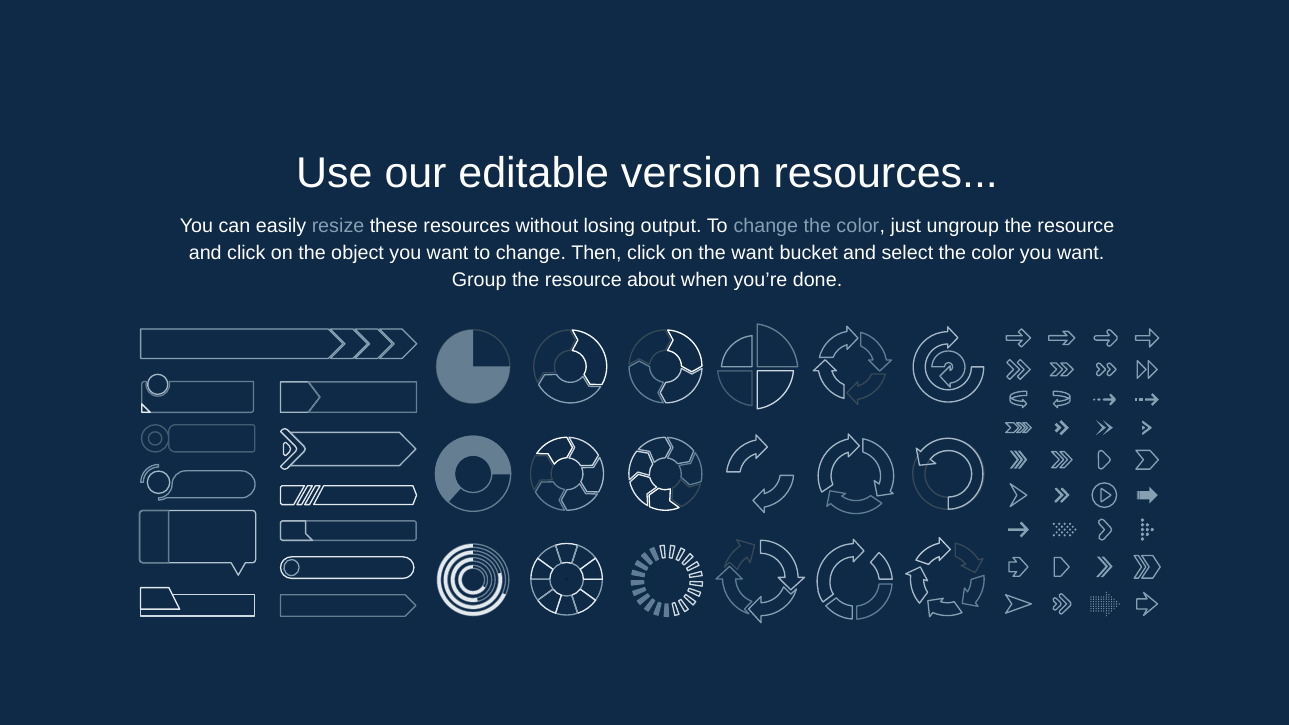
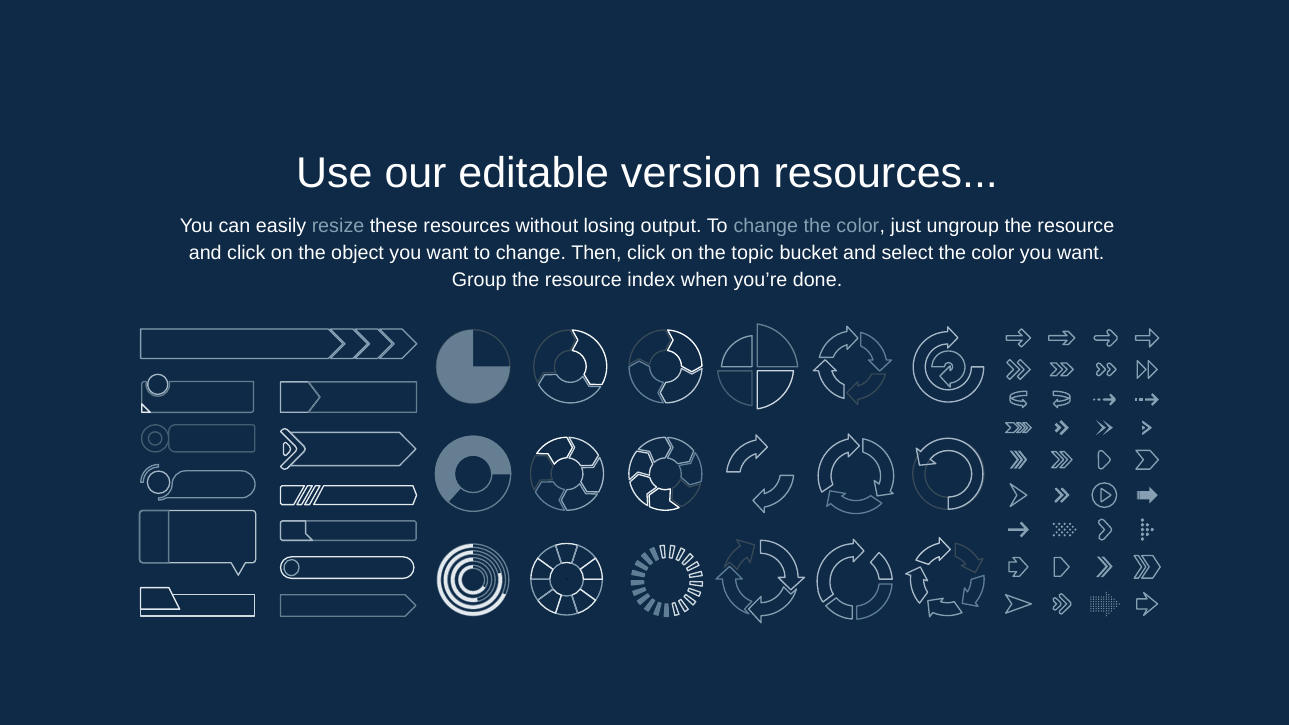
the want: want -> topic (753, 253)
about: about -> index (651, 280)
